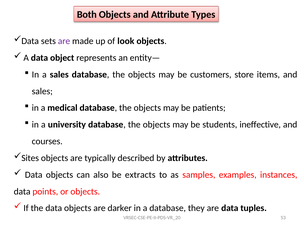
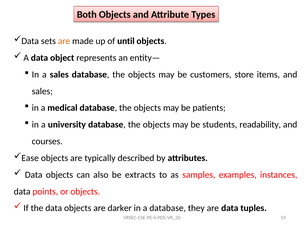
are colour: purple -> orange (64, 41)
look: look -> until (126, 41)
ineffective: ineffective -> readability (260, 125)
Sites: Sites -> Ease (30, 158)
